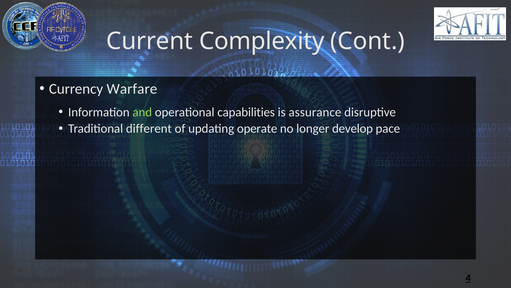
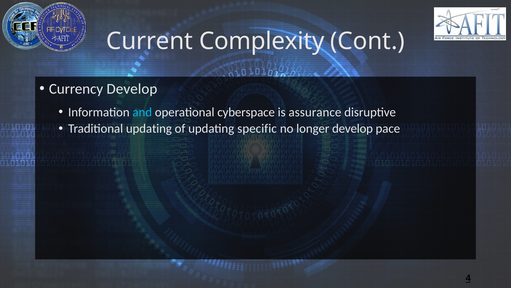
Currency Warfare: Warfare -> Develop (132, 89)
and colour: light green -> light blue (142, 112)
capabilities: capabilities -> cyberspace (246, 112)
Traditional different: different -> updating (149, 129)
operate: operate -> specific (257, 129)
